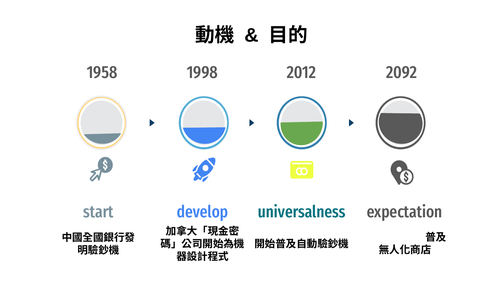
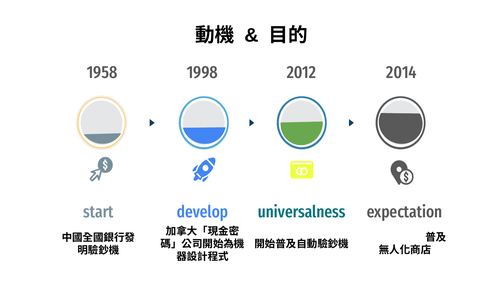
2092: 2092 -> 2014 (401, 72)
